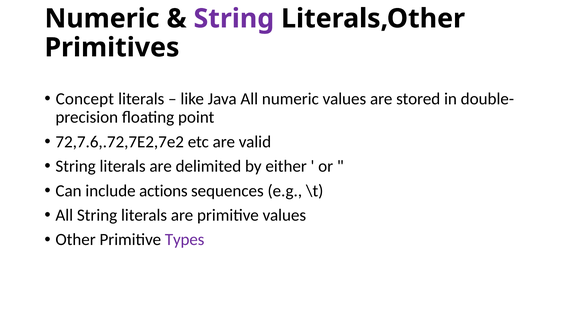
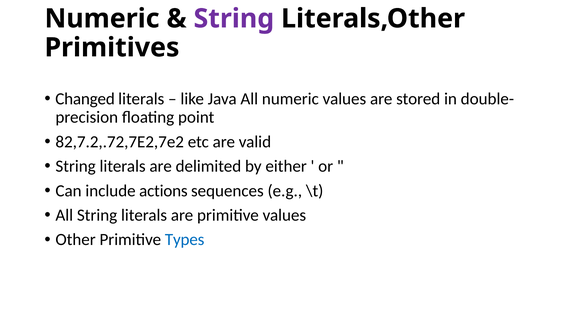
Concept: Concept -> Changed (85, 99)
72,7.6,.72,7E2,7e2: 72,7.6,.72,7E2,7e2 -> 82,7.2,.72,7E2,7e2 (120, 142)
Types colour: purple -> blue (185, 239)
